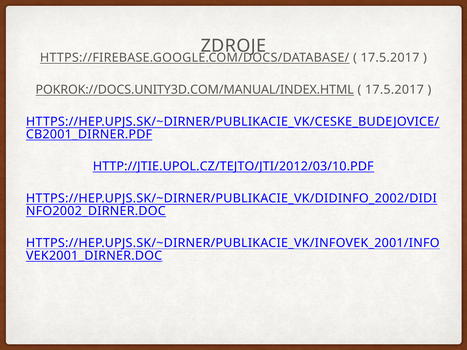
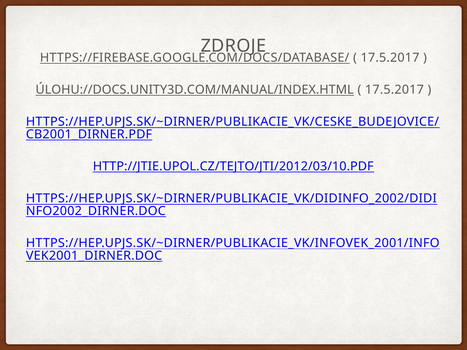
POKROK://DOCS.UNITY3D.COM/MANUAL/INDEX.HTML: POKROK://DOCS.UNITY3D.COM/MANUAL/INDEX.HTML -> ÚLOHU://DOCS.UNITY3D.COM/MANUAL/INDEX.HTML (195, 90)
